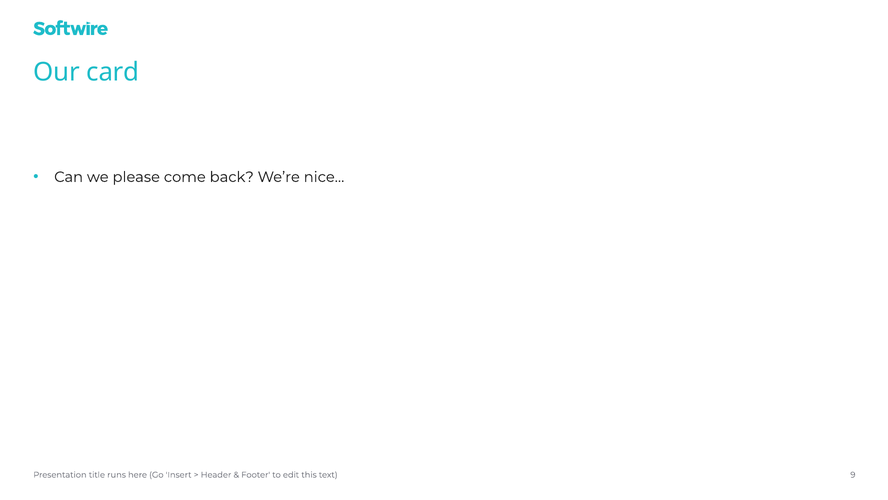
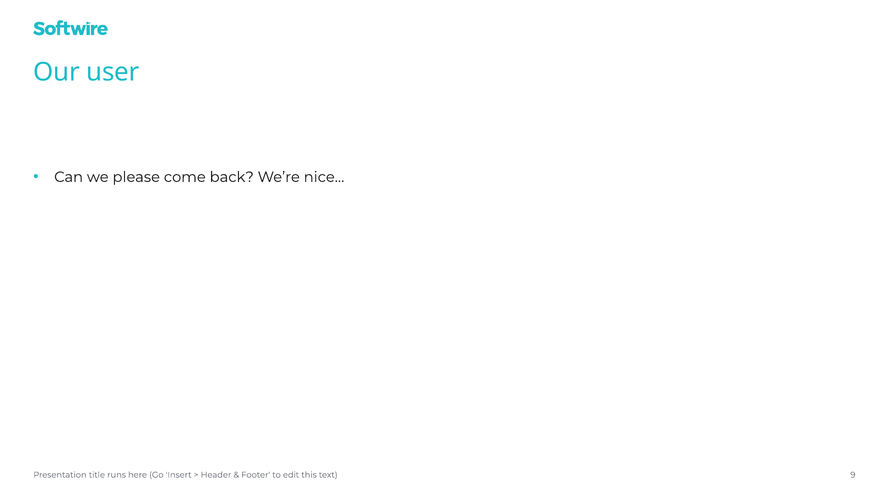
card: card -> user (113, 72)
